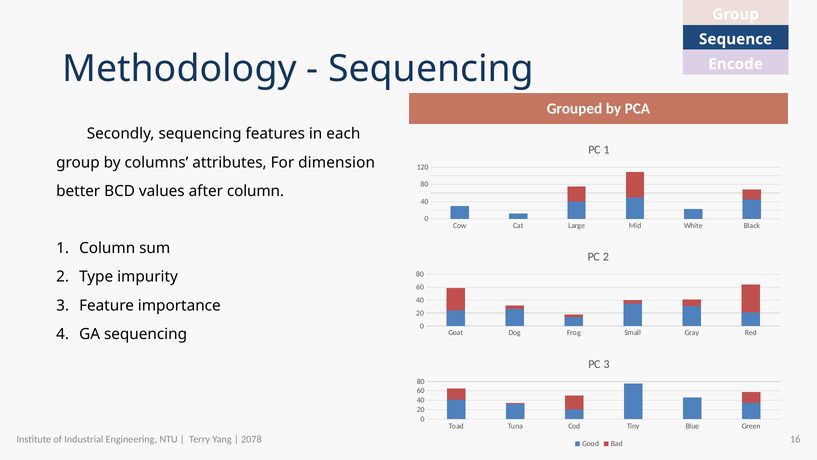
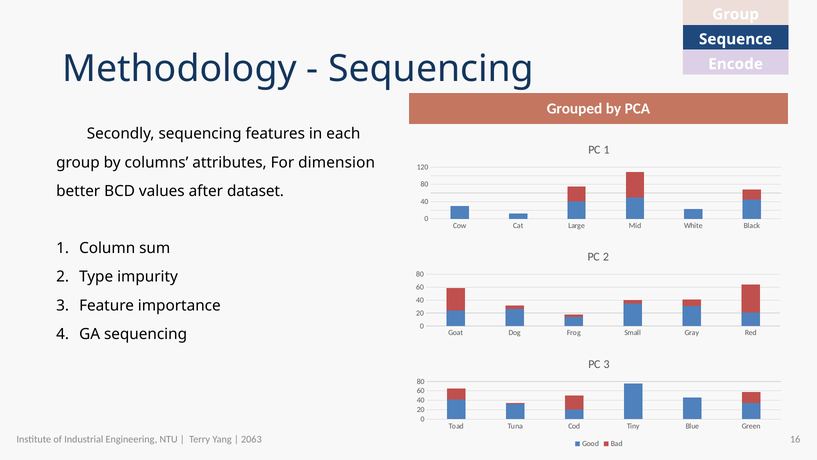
after column: column -> dataset (255, 191)
2078: 2078 -> 2063 (251, 439)
